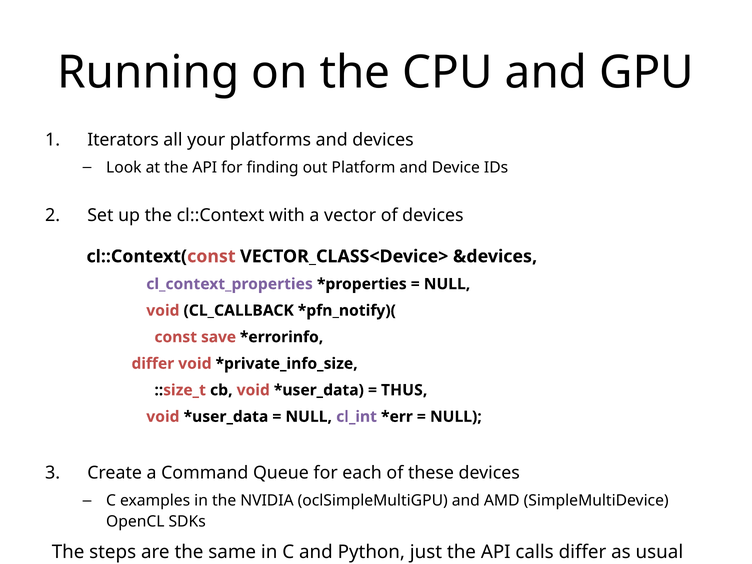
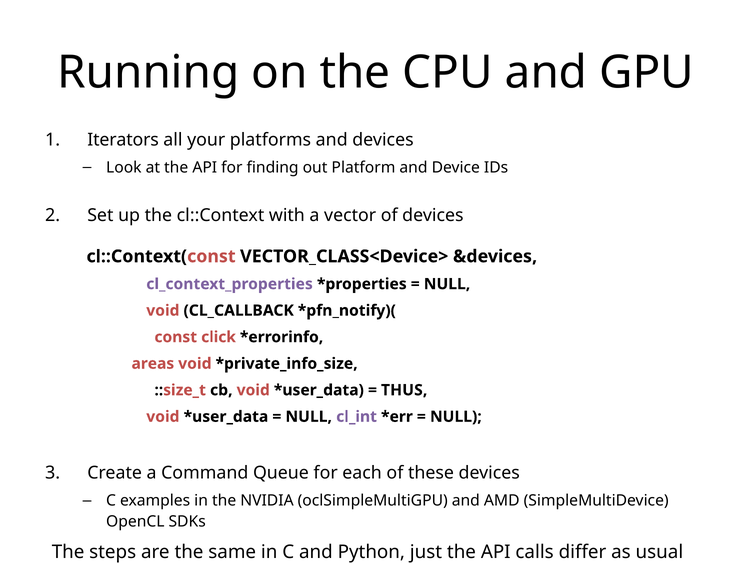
save: save -> click (219, 337)
differ: differ -> areas (153, 364)
